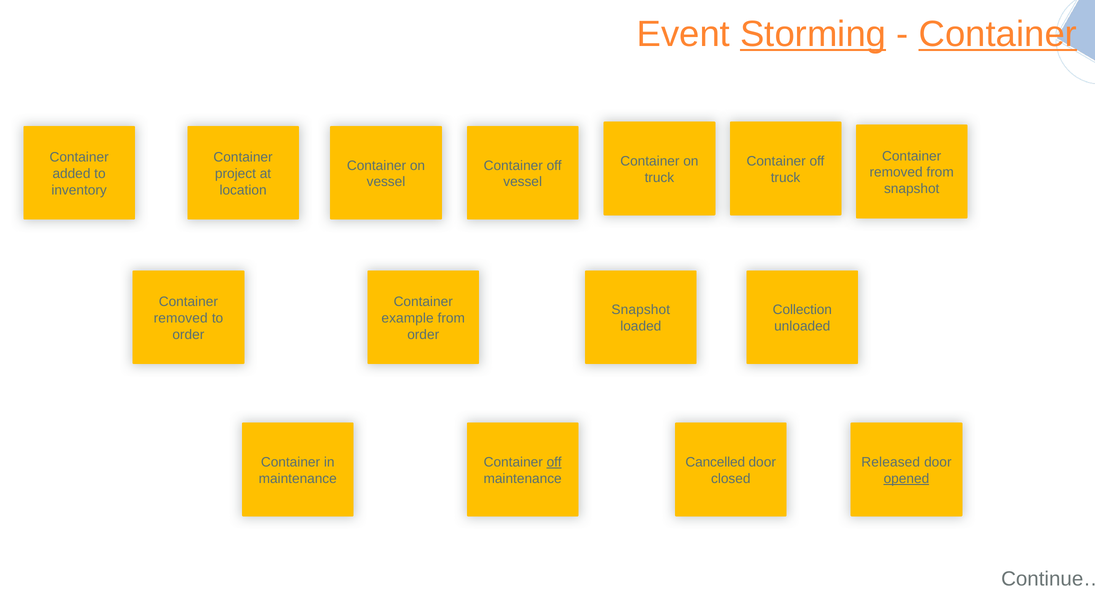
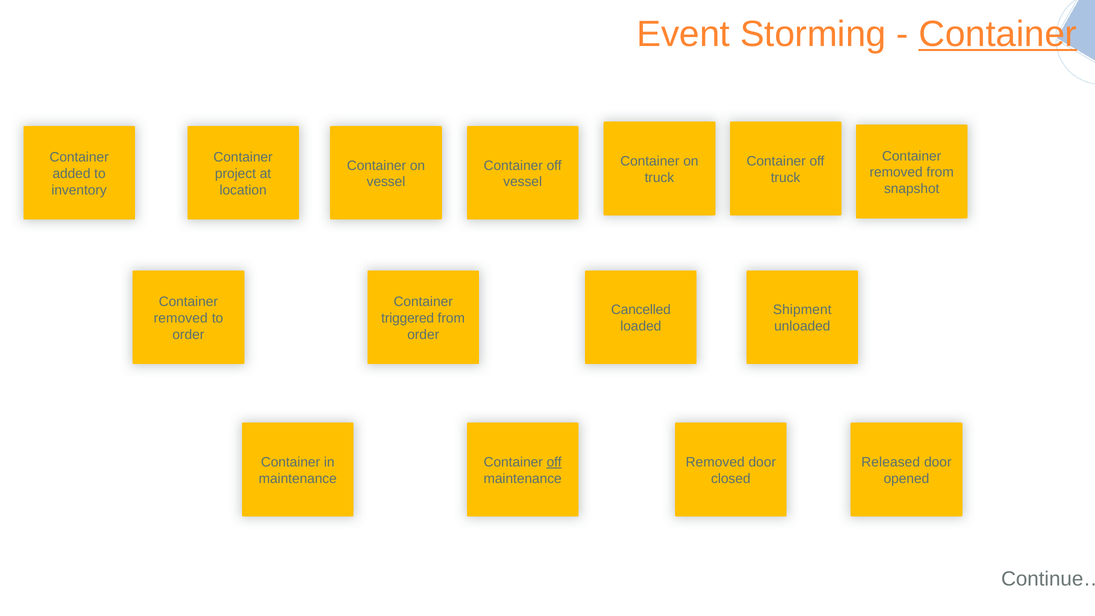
Storming underline: present -> none (813, 34)
Snapshot: Snapshot -> Cancelled (641, 310)
Collection: Collection -> Shipment (802, 310)
example: example -> triggered (408, 318)
Cancelled: Cancelled -> Removed (715, 462)
opened underline: present -> none (906, 478)
